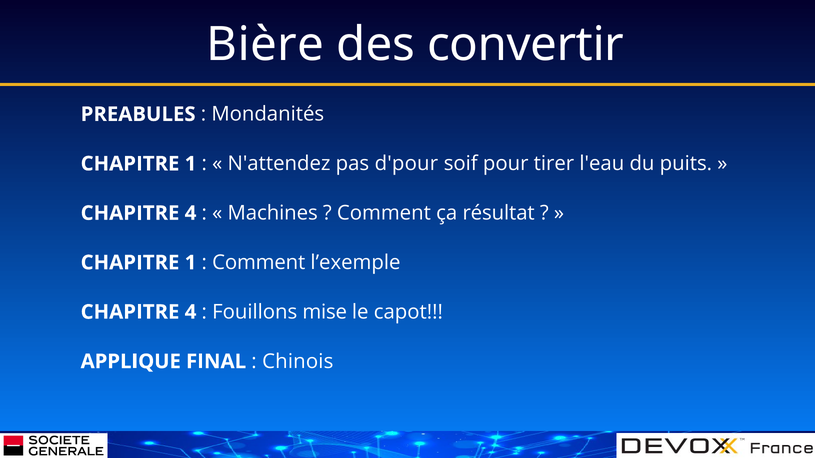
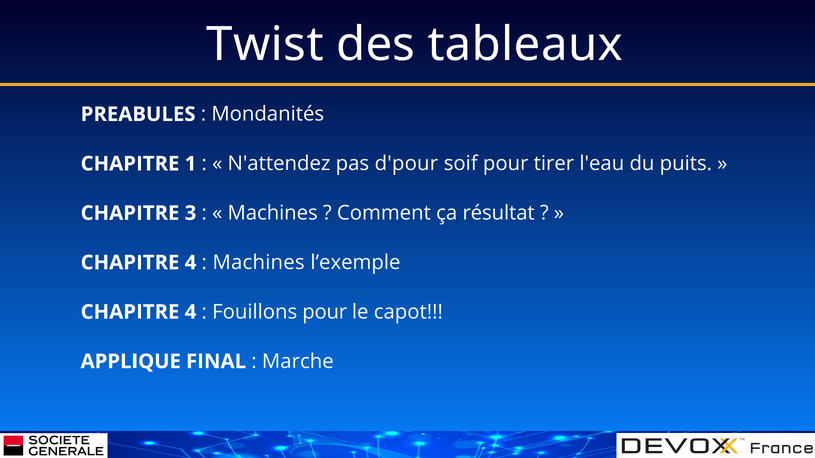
Bière: Bière -> Twist (265, 45)
convertir: convertir -> tableaux (525, 45)
4: 4 -> 3 (191, 213)
1: 1 -> 4 (191, 263)
Comment: Comment -> Machines (259, 263)
Fouillons mise: mise -> pour (325, 312)
Chinois: Chinois -> Marche (298, 362)
